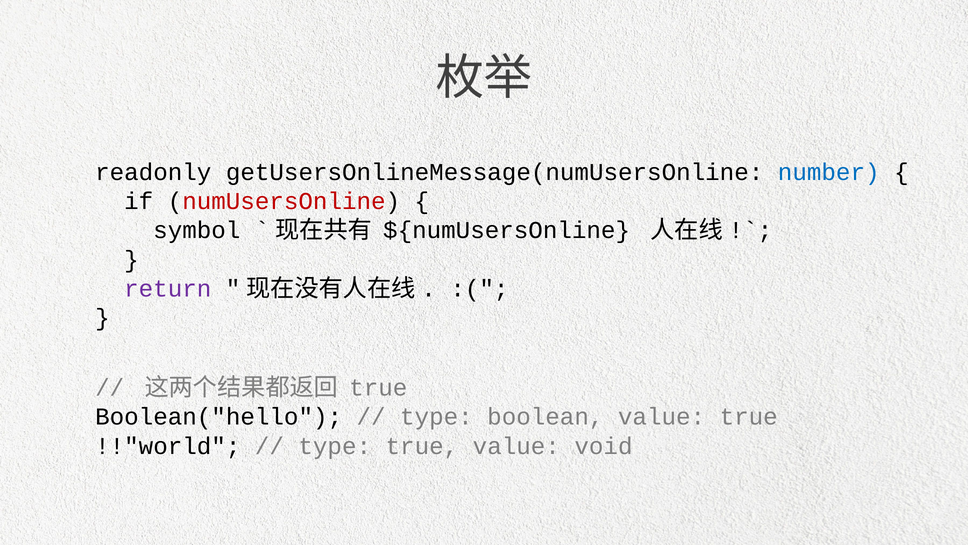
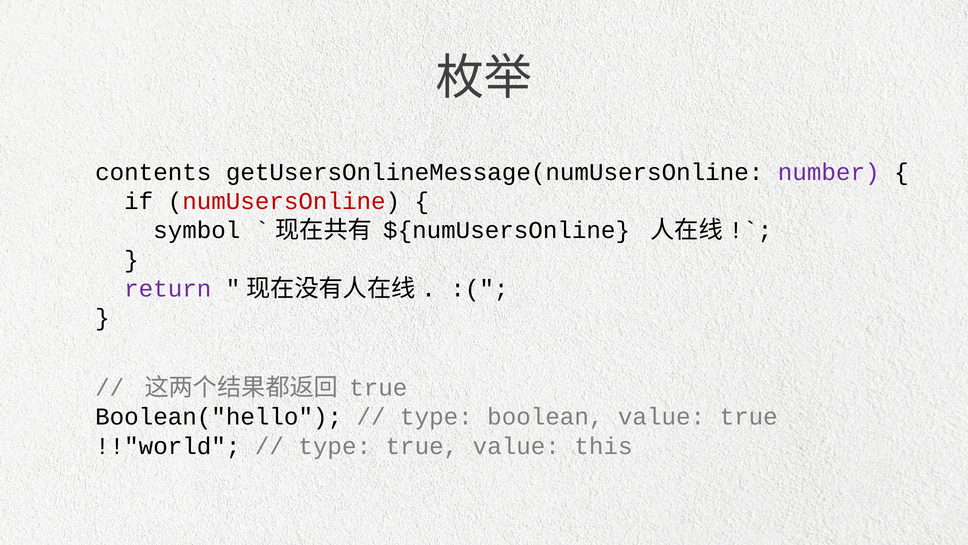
readonly: readonly -> contents (153, 172)
number colour: blue -> purple (829, 172)
void: void -> this (603, 446)
